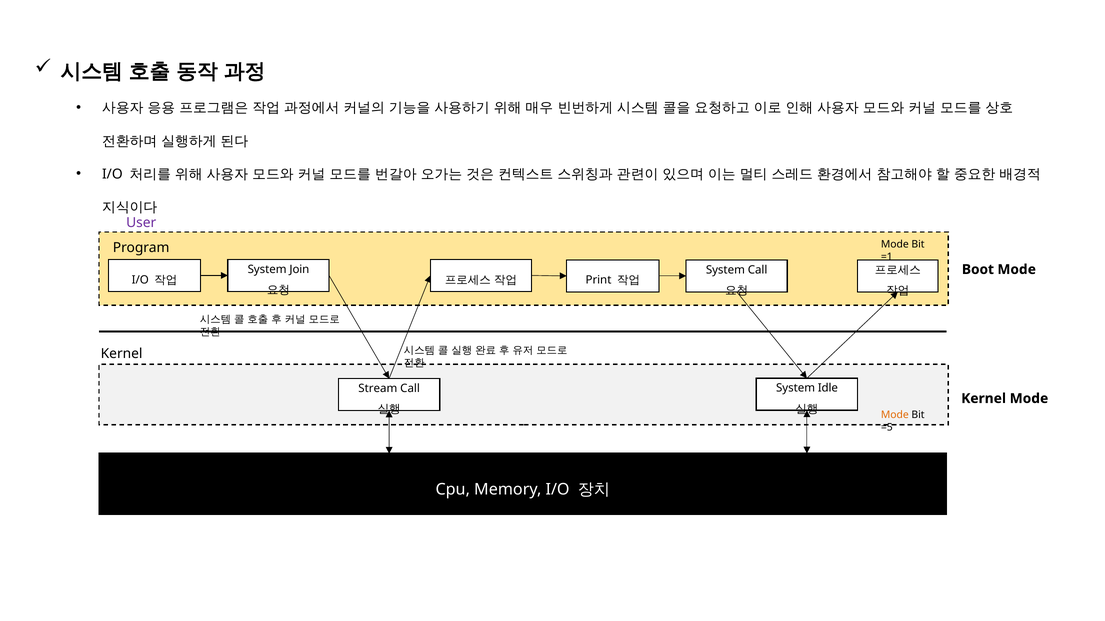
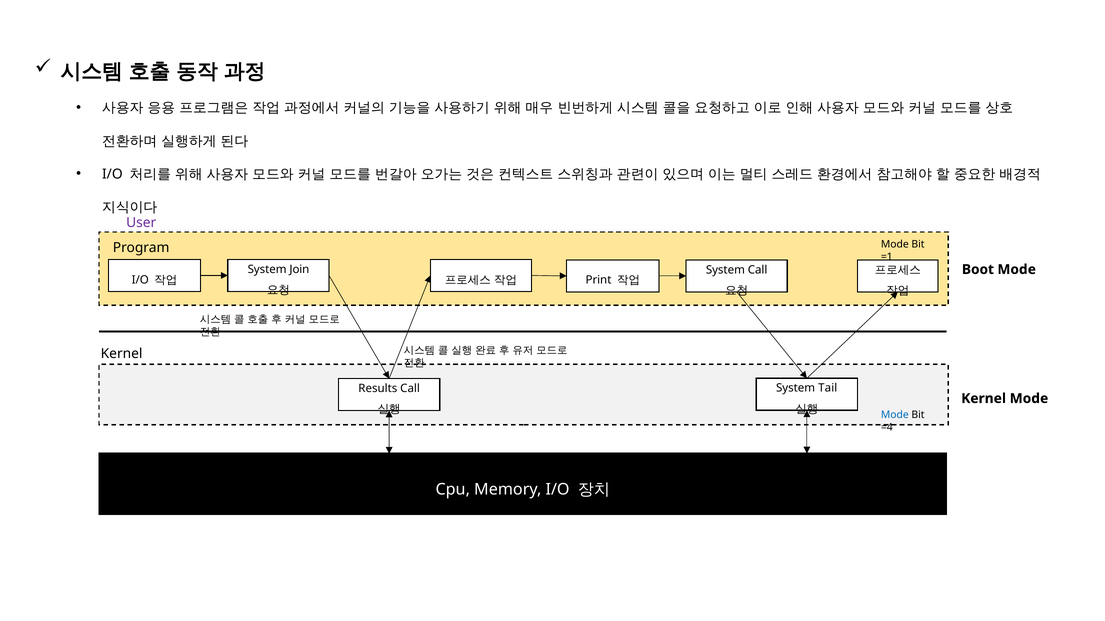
Idle: Idle -> Tail (828, 388)
Stream: Stream -> Results (378, 389)
Mode colour: orange -> blue (895, 415)
=5: =5 -> =4 (887, 428)
